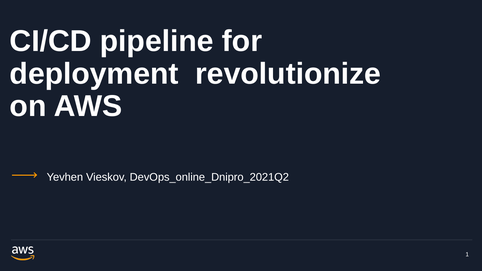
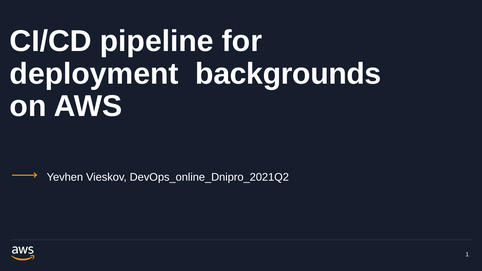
revolutionize: revolutionize -> backgrounds (288, 74)
